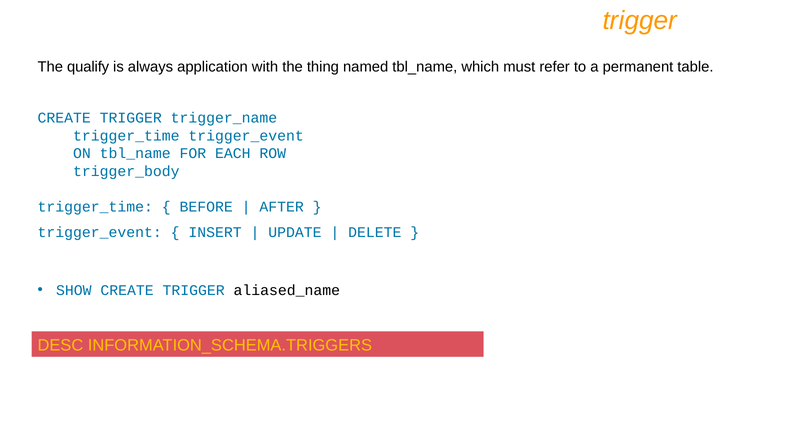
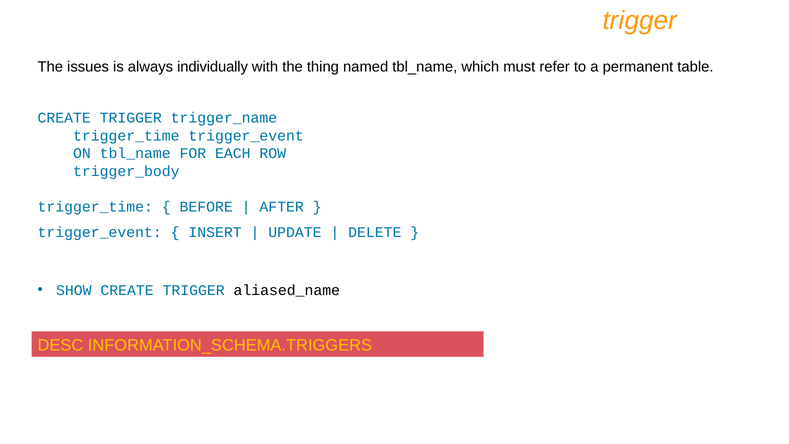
qualify: qualify -> issues (88, 67)
application: application -> individually (213, 67)
